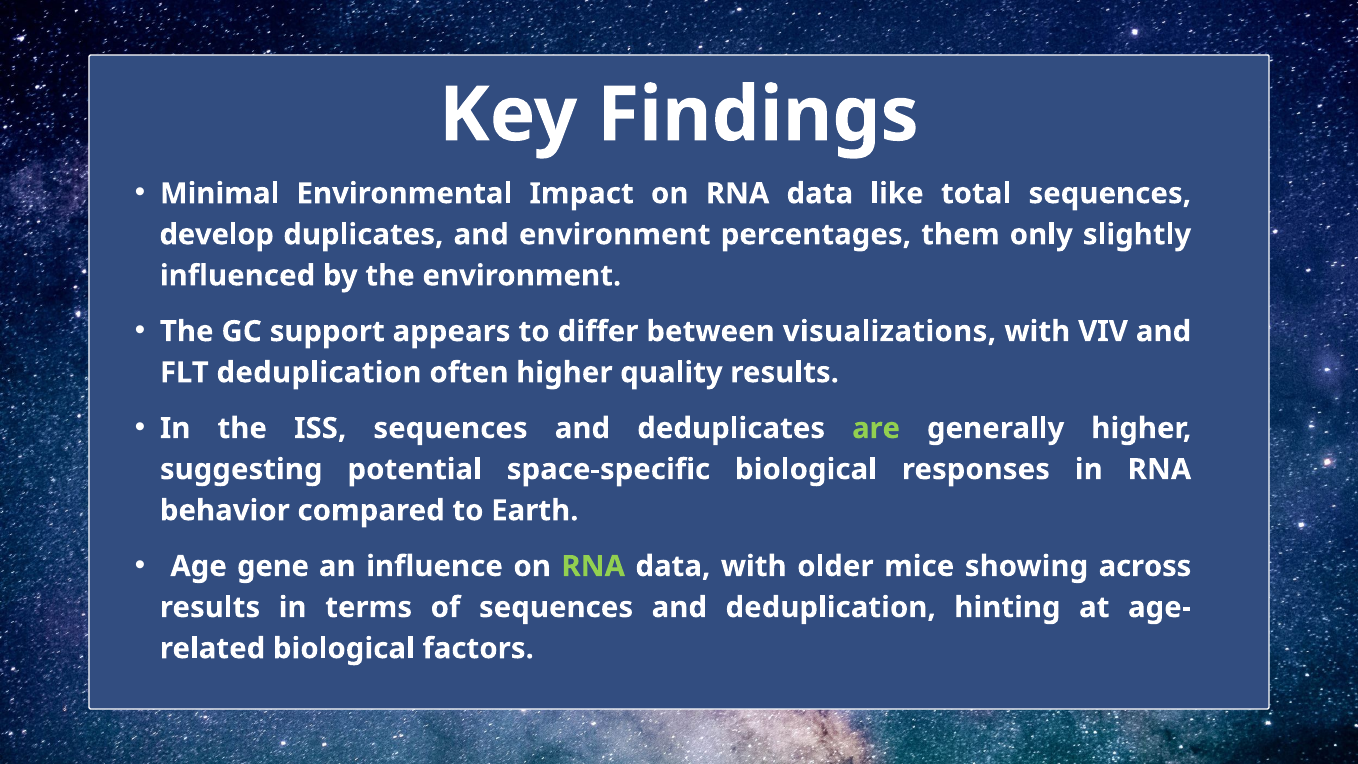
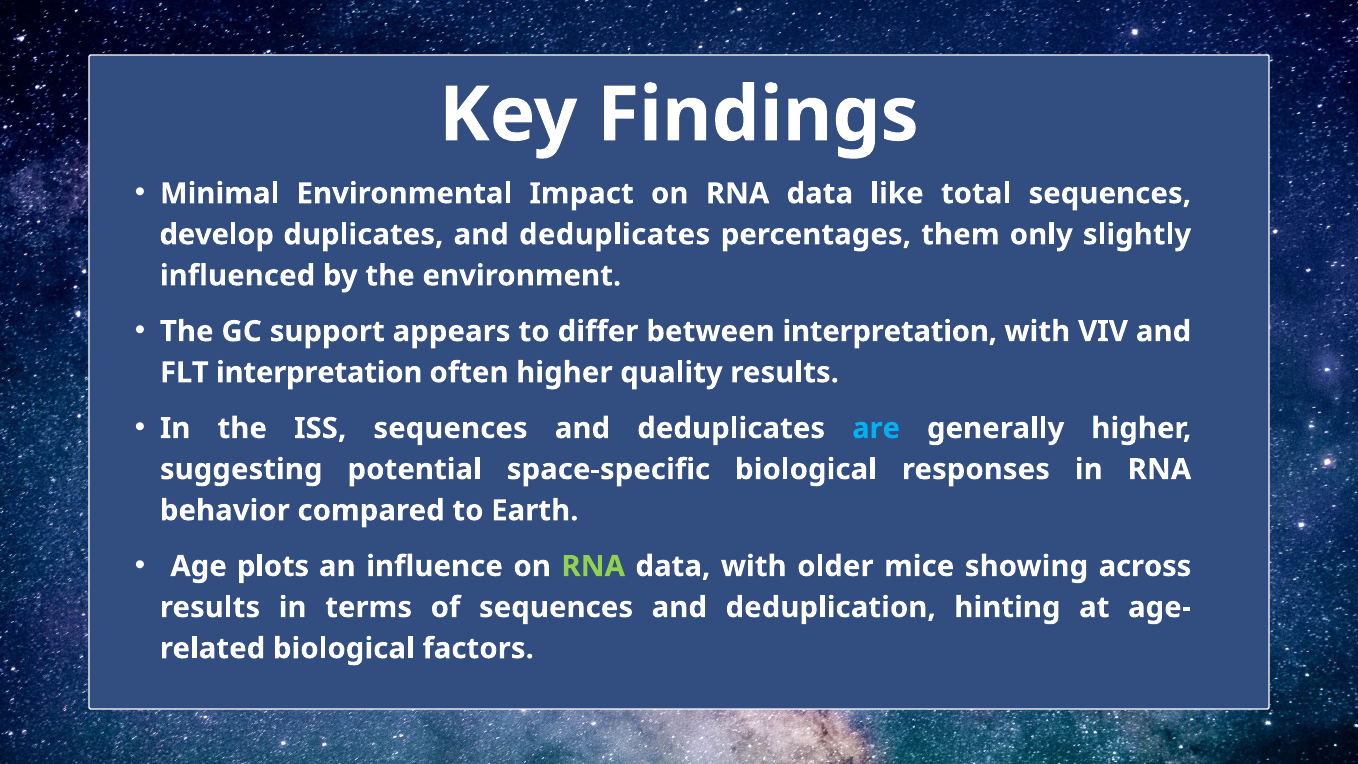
duplicates and environment: environment -> deduplicates (615, 235)
between visualizations: visualizations -> interpretation (890, 331)
FLT deduplication: deduplication -> interpretation (319, 373)
are colour: light green -> light blue (876, 428)
gene: gene -> plots (273, 566)
